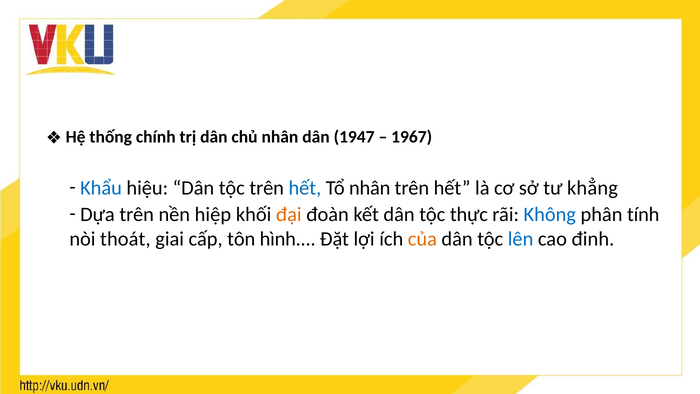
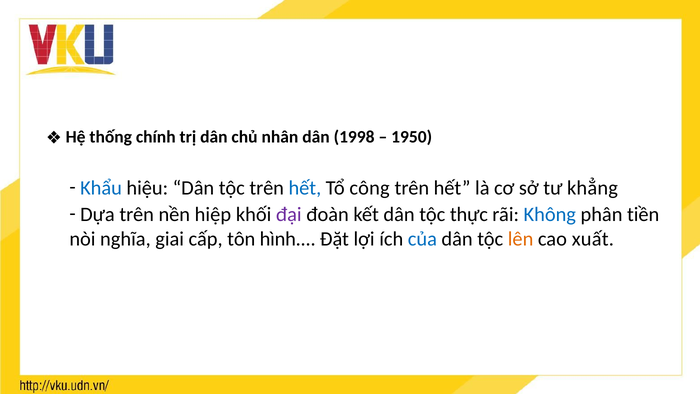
1947: 1947 -> 1998 (354, 137)
1967: 1967 -> 1950 (412, 137)
Tổ nhân: nhân -> công (370, 188)
đại colour: orange -> purple (289, 214)
tính: tính -> tiền (643, 214)
thoát: thoát -> nghĩa (125, 239)
của colour: orange -> blue (422, 239)
lên colour: blue -> orange (521, 239)
đinh: đinh -> xuất (593, 239)
